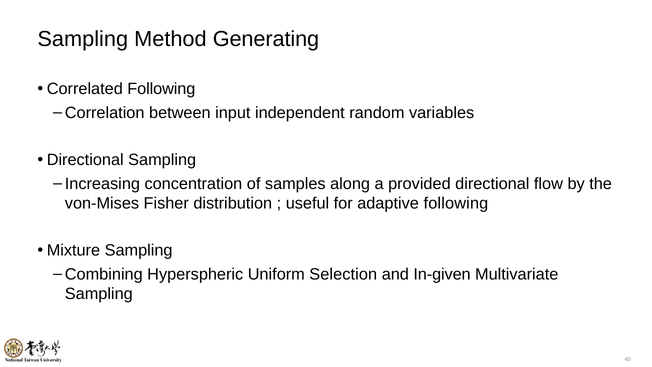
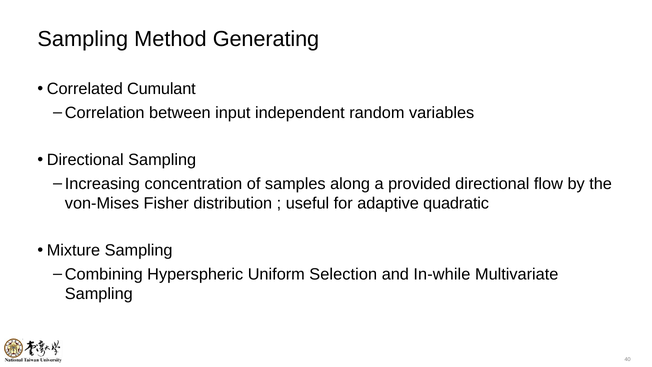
Correlated Following: Following -> Cumulant (161, 89)
adaptive following: following -> quadratic (456, 203)
In-given: In-given -> In-while (442, 274)
